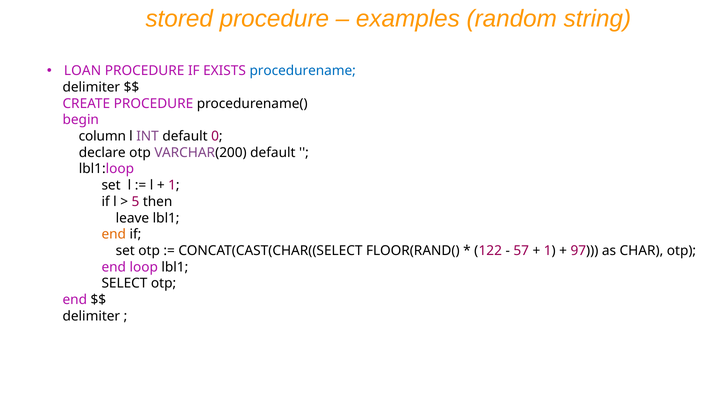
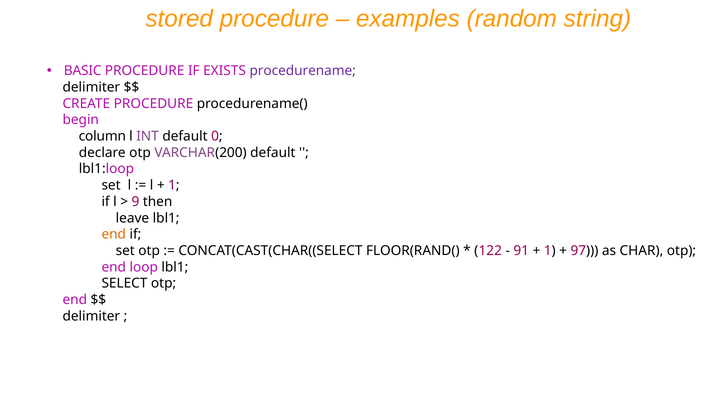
LOAN: LOAN -> BASIC (83, 71)
procedurename colour: blue -> purple (303, 71)
5: 5 -> 9 (136, 202)
57: 57 -> 91 (521, 251)
